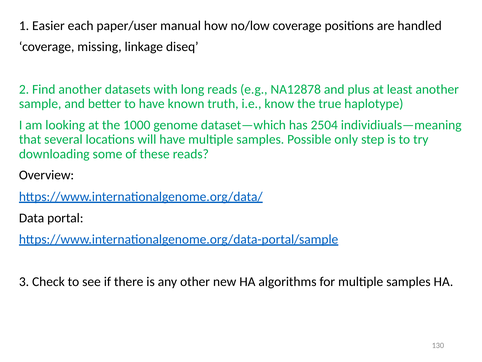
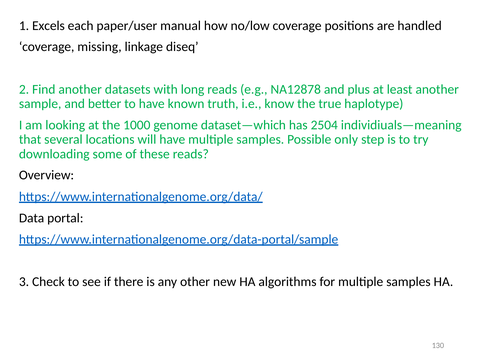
Easier: Easier -> Excels (48, 26)
